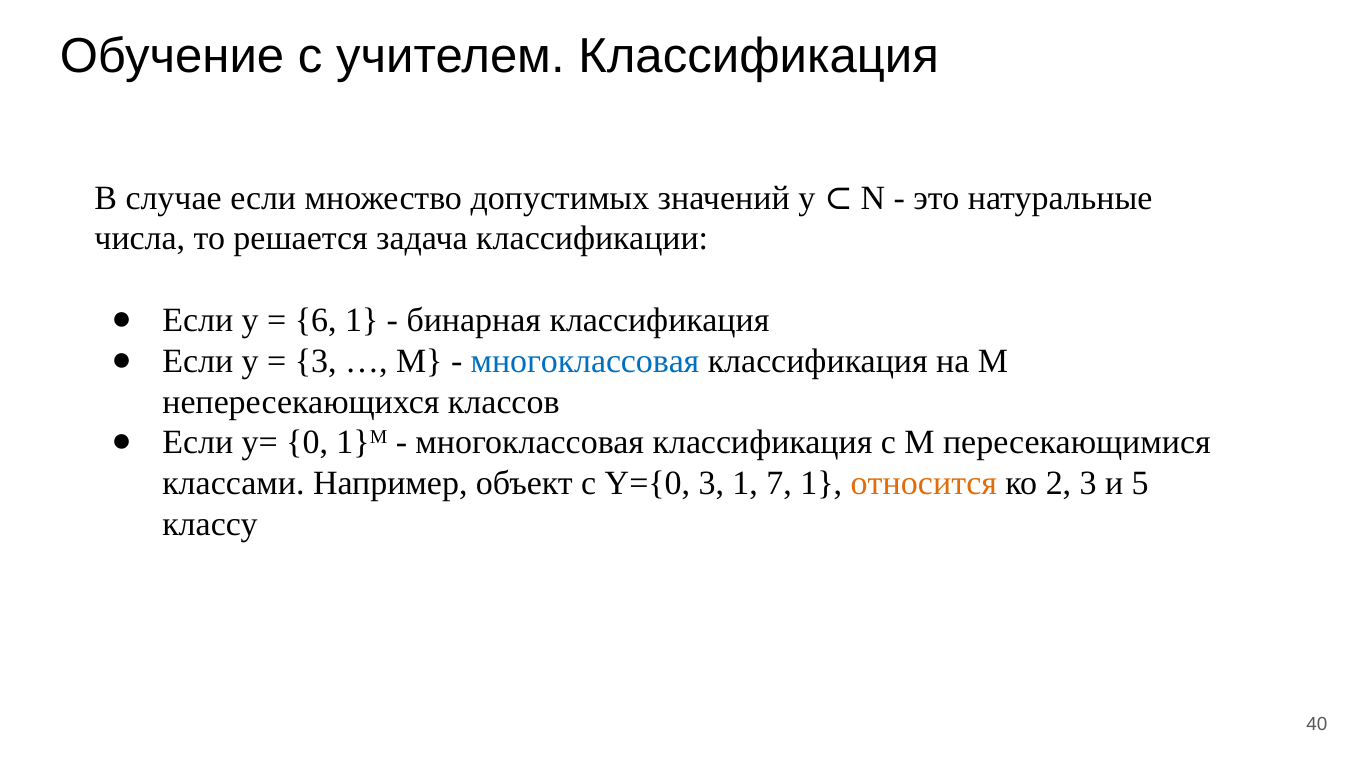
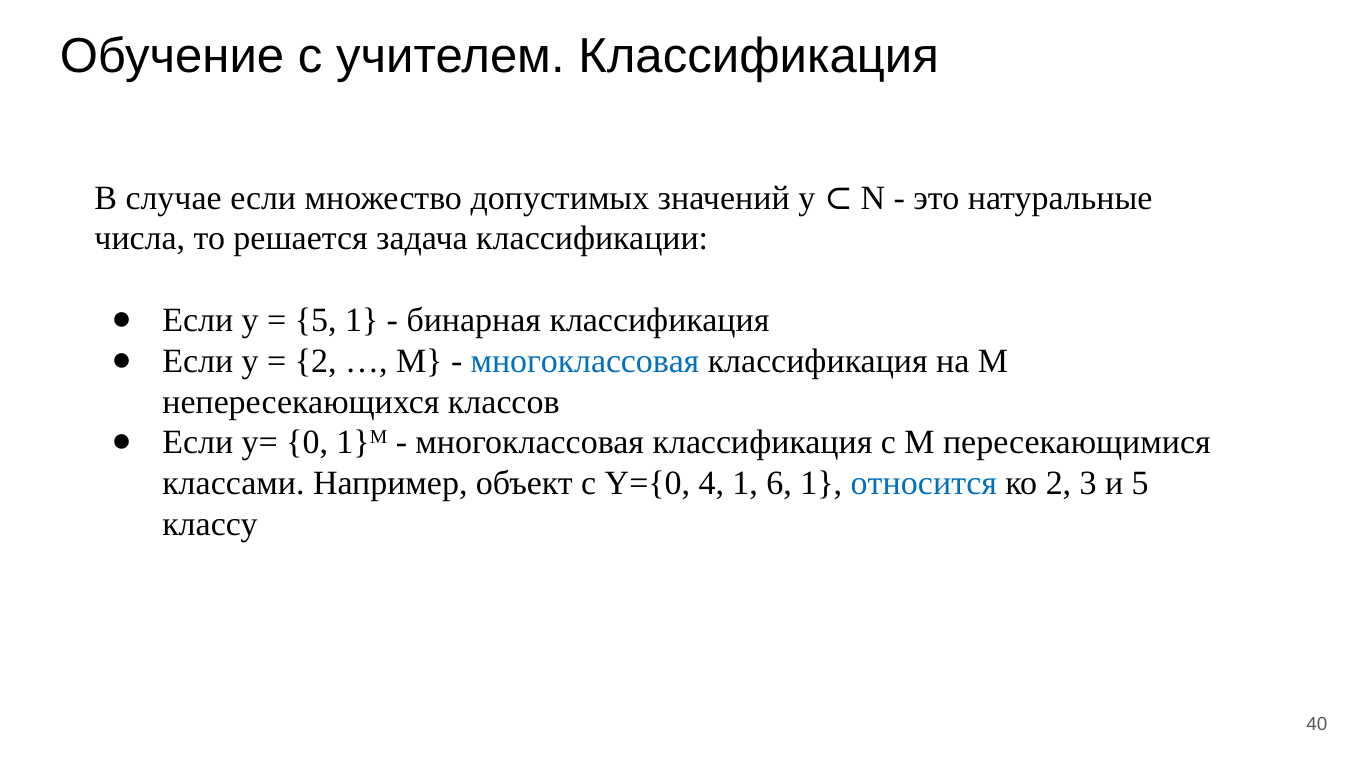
6: 6 -> 5 (316, 320)
3: 3 -> 2 (316, 361)
Y={0 3: 3 -> 4 (711, 483)
7: 7 -> 6 (779, 483)
относится colour: orange -> blue (924, 483)
